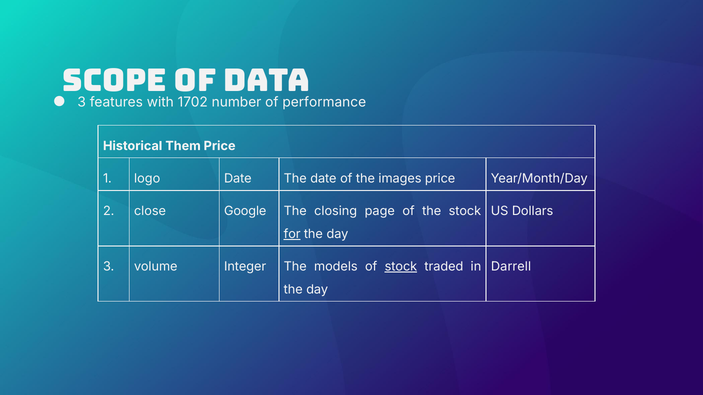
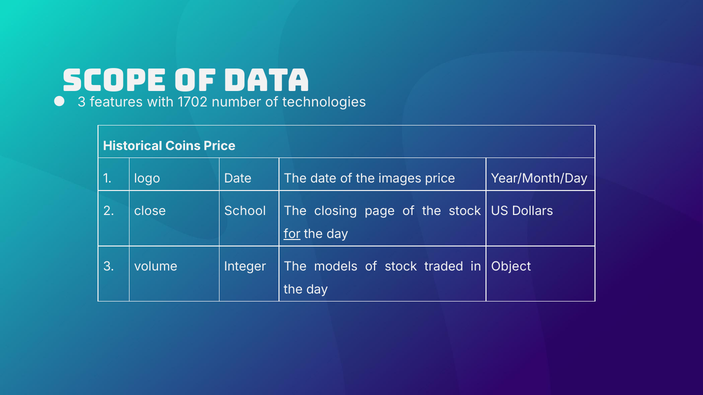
performance: performance -> technologies (324, 103)
Them: Them -> Coins (183, 146)
Google: Google -> School (245, 211)
stock underline: present -> none (401, 267)
Darrell: Darrell -> Object (511, 267)
